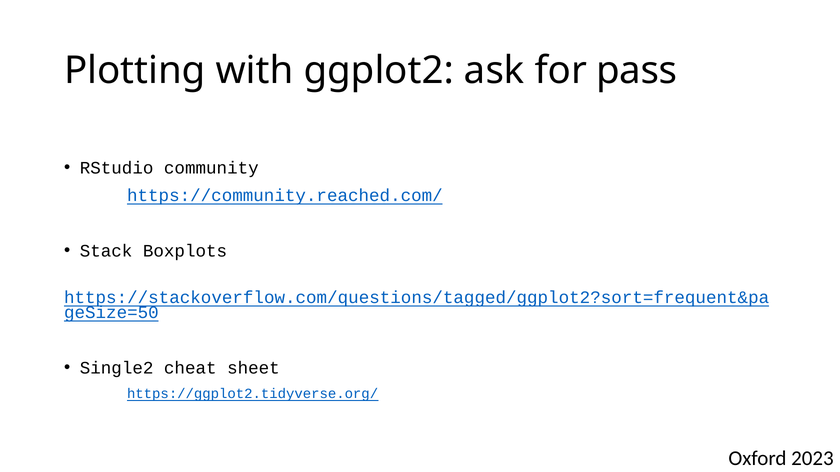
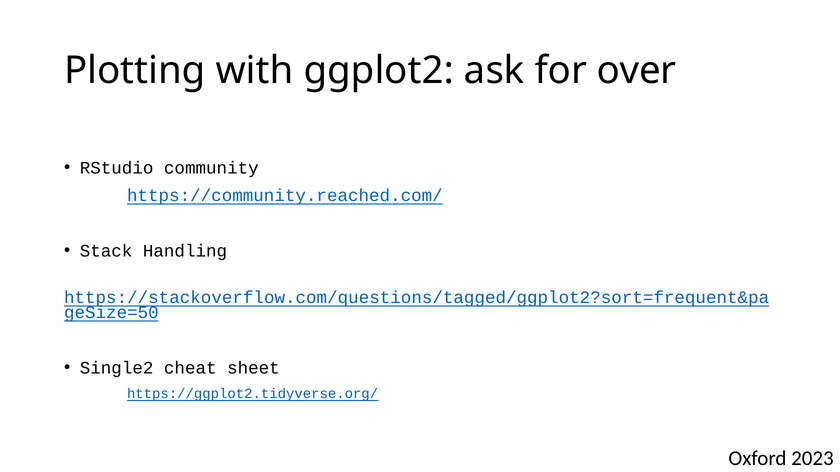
pass: pass -> over (637, 71)
Boxplots: Boxplots -> Handling (185, 251)
